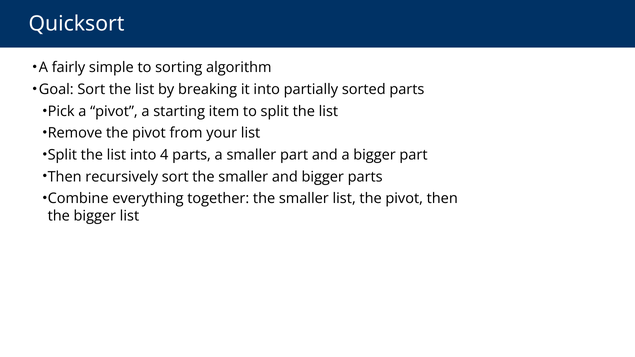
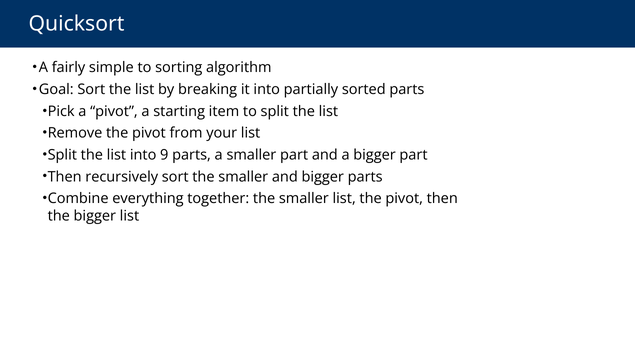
4: 4 -> 9 (164, 155)
